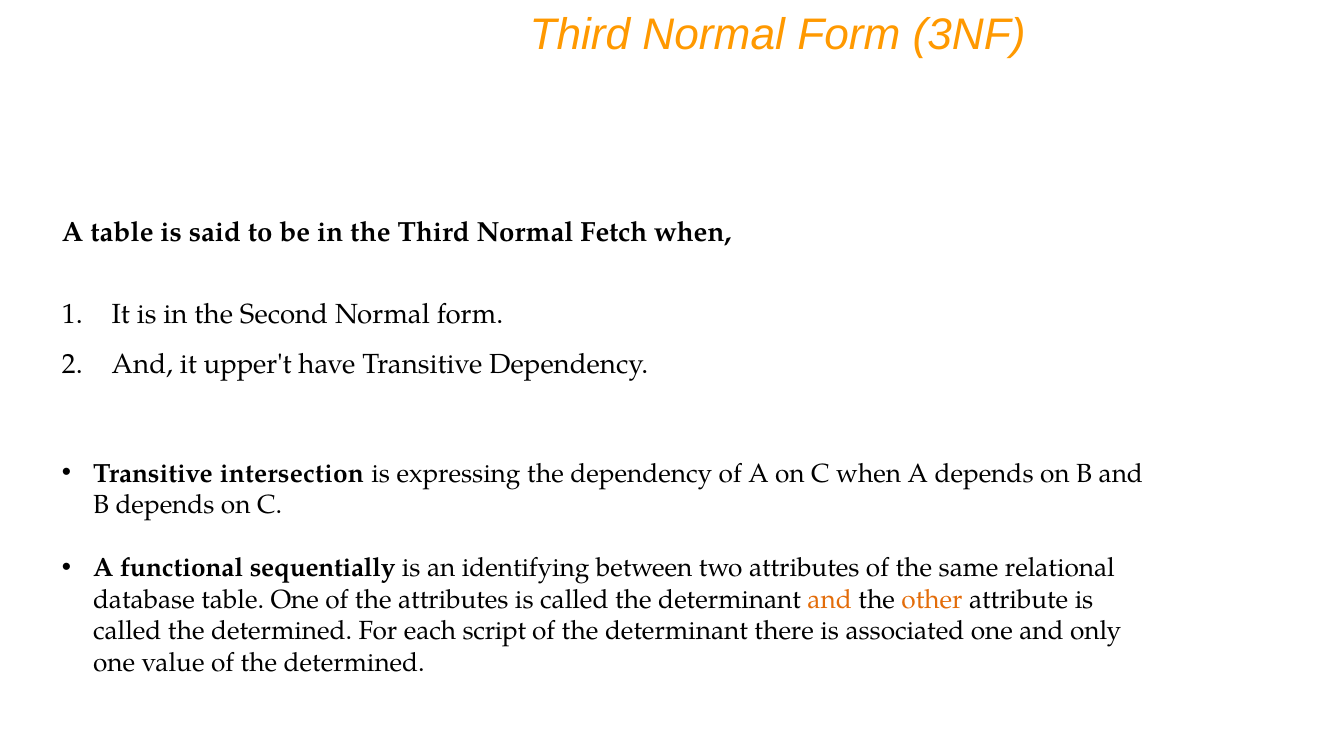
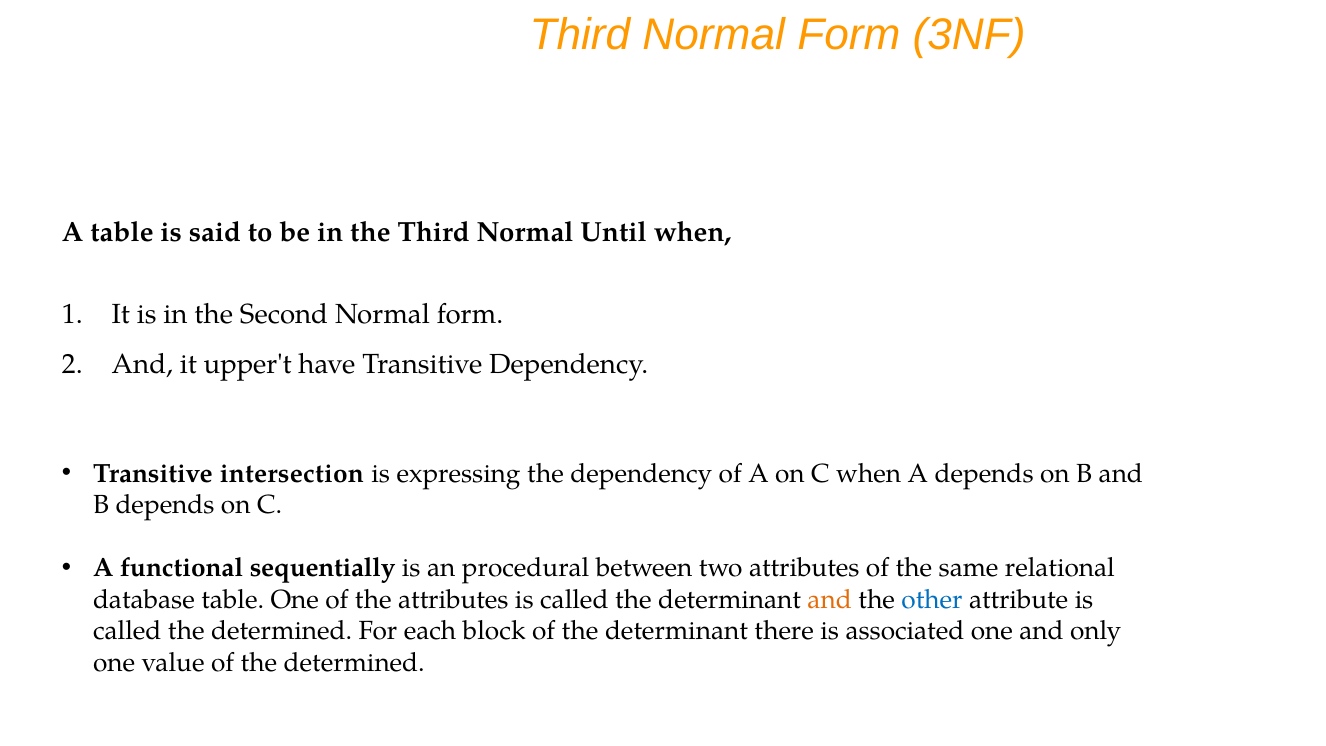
Fetch: Fetch -> Until (614, 232)
identifying: identifying -> procedural (526, 568)
other colour: orange -> blue (932, 600)
script: script -> block (494, 631)
